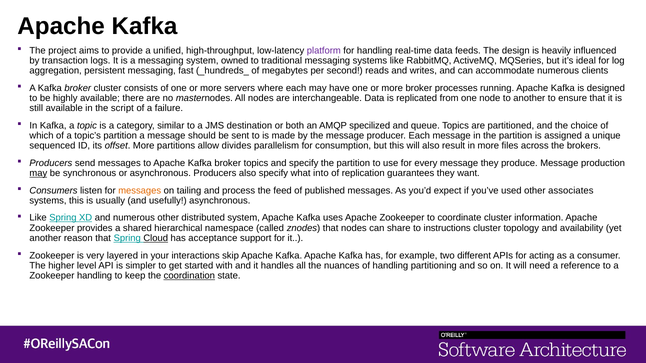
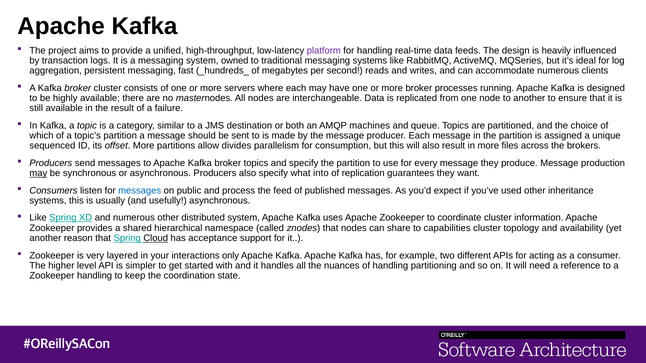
the script: script -> result (122, 108)
specilized: specilized -> machines (370, 126)
messages colour: orange -> blue (140, 191)
tailing: tailing -> public (189, 191)
associates: associates -> inheritance (571, 191)
instructions: instructions -> capabilities (447, 228)
skip: skip -> only (231, 256)
coordination underline: present -> none (189, 276)
